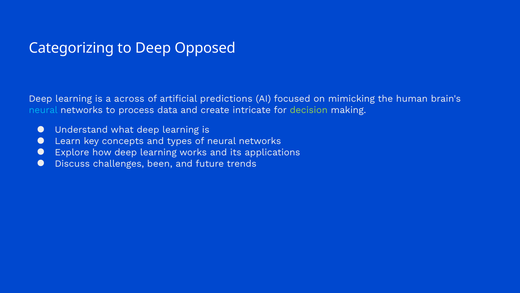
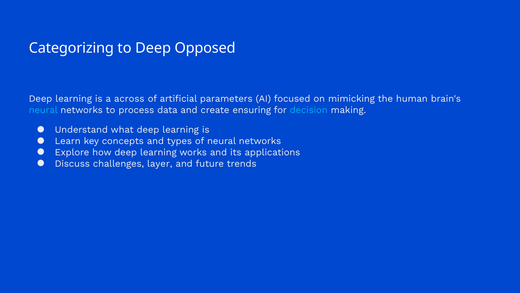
predictions: predictions -> parameters (226, 98)
intricate: intricate -> ensuring (252, 110)
decision colour: light green -> light blue (309, 110)
been: been -> layer (160, 164)
